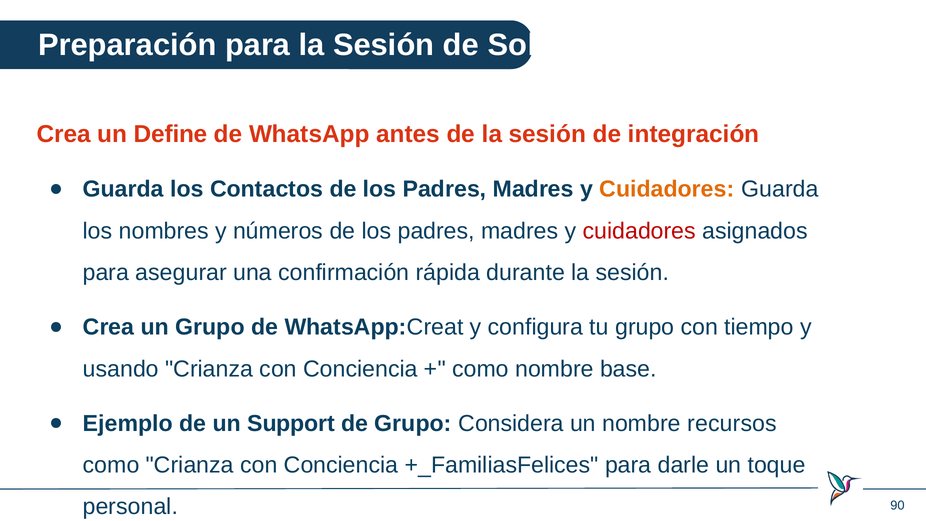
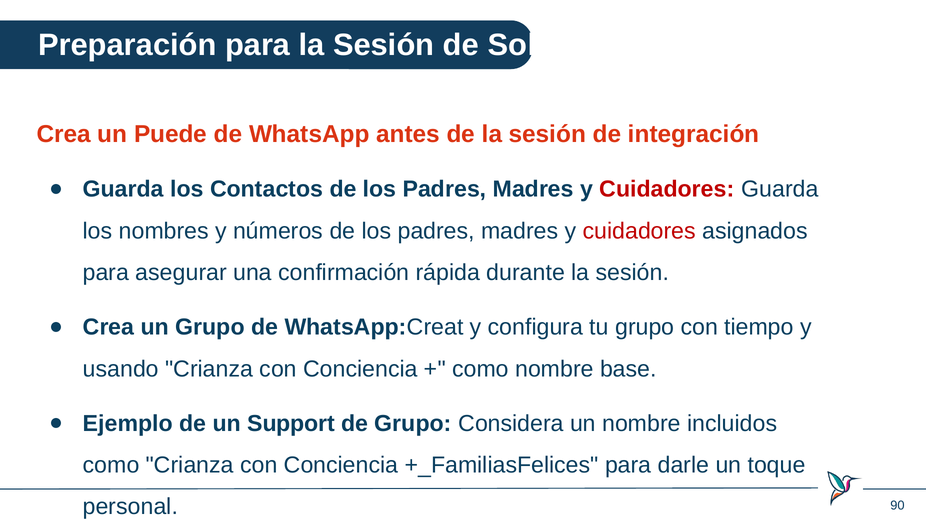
Define: Define -> Puede (171, 134)
Cuidadores colour: orange -> red (667, 189)
recursos: recursos -> incluidos (732, 423)
